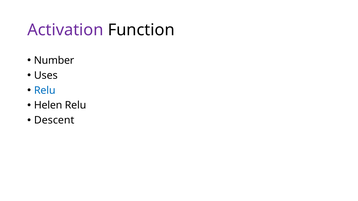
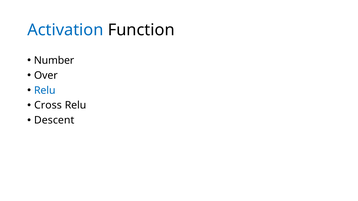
Activation colour: purple -> blue (65, 30)
Uses: Uses -> Over (46, 75)
Helen: Helen -> Cross (48, 105)
